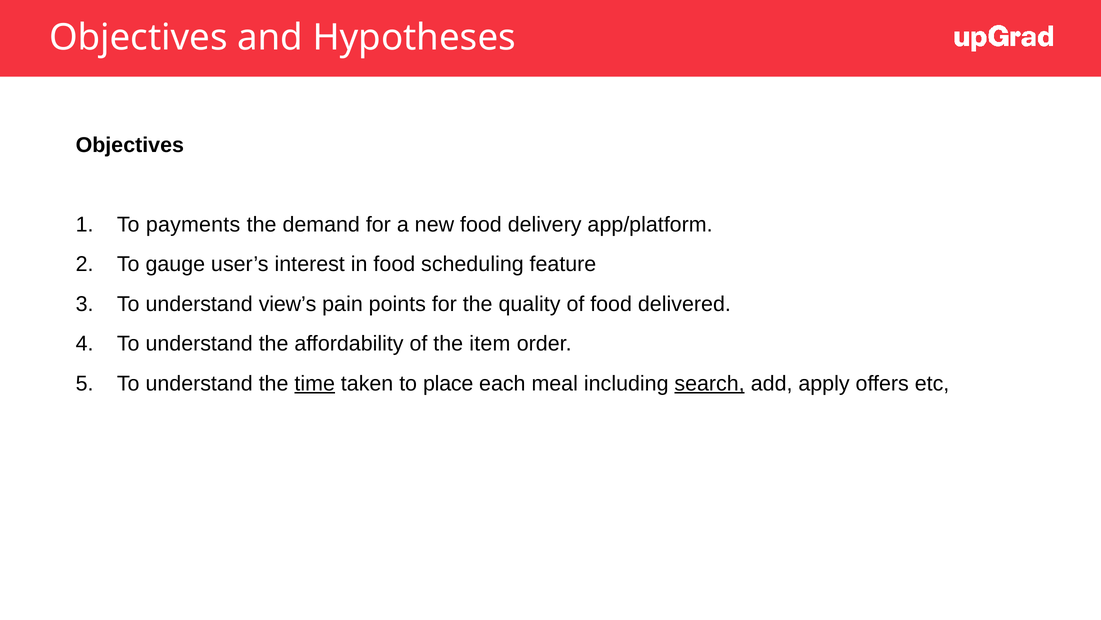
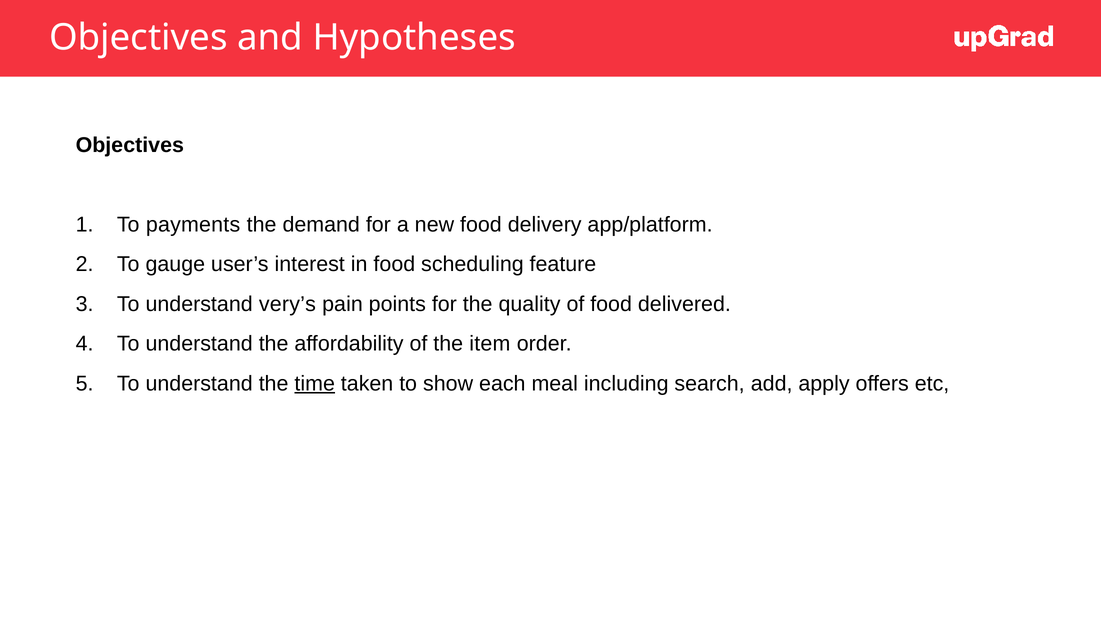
view’s: view’s -> very’s (287, 304)
place: place -> show (448, 383)
search underline: present -> none (710, 383)
